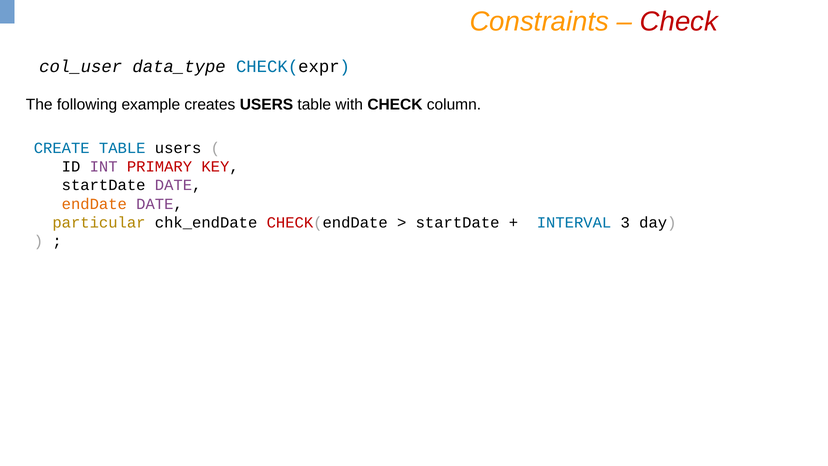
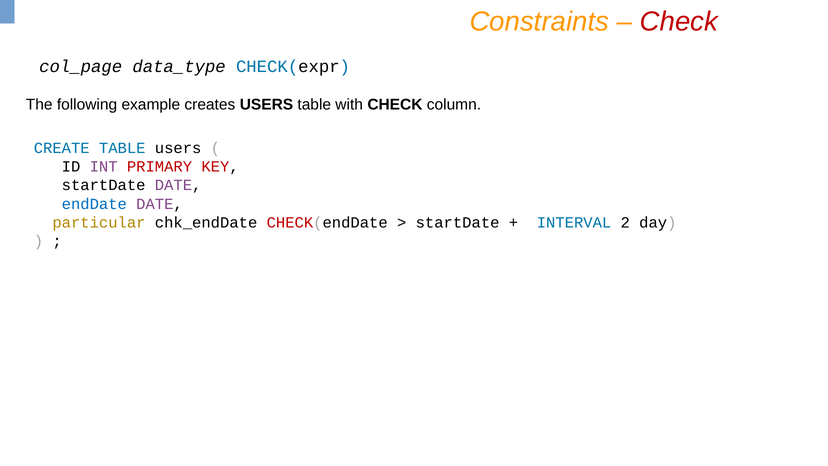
col_user: col_user -> col_page (81, 67)
endDate colour: orange -> blue (94, 204)
3: 3 -> 2 (625, 222)
